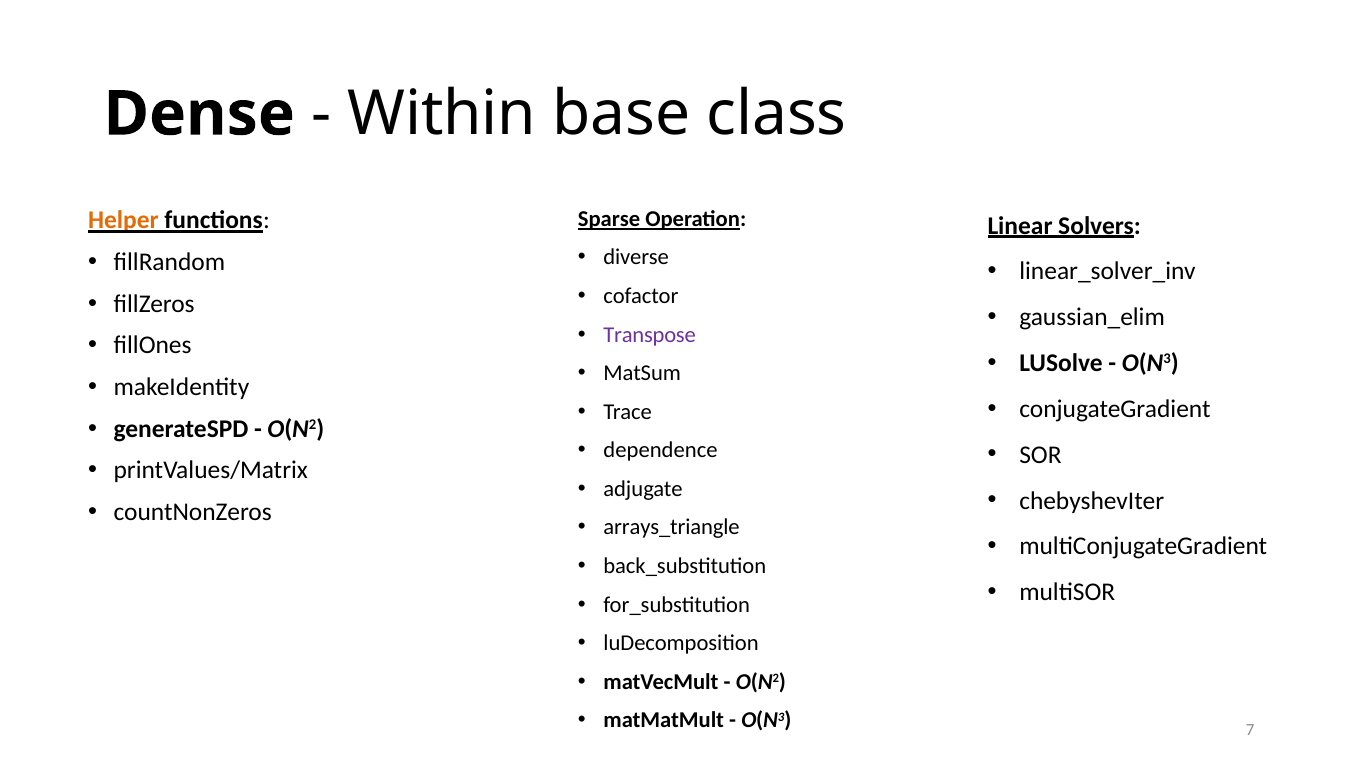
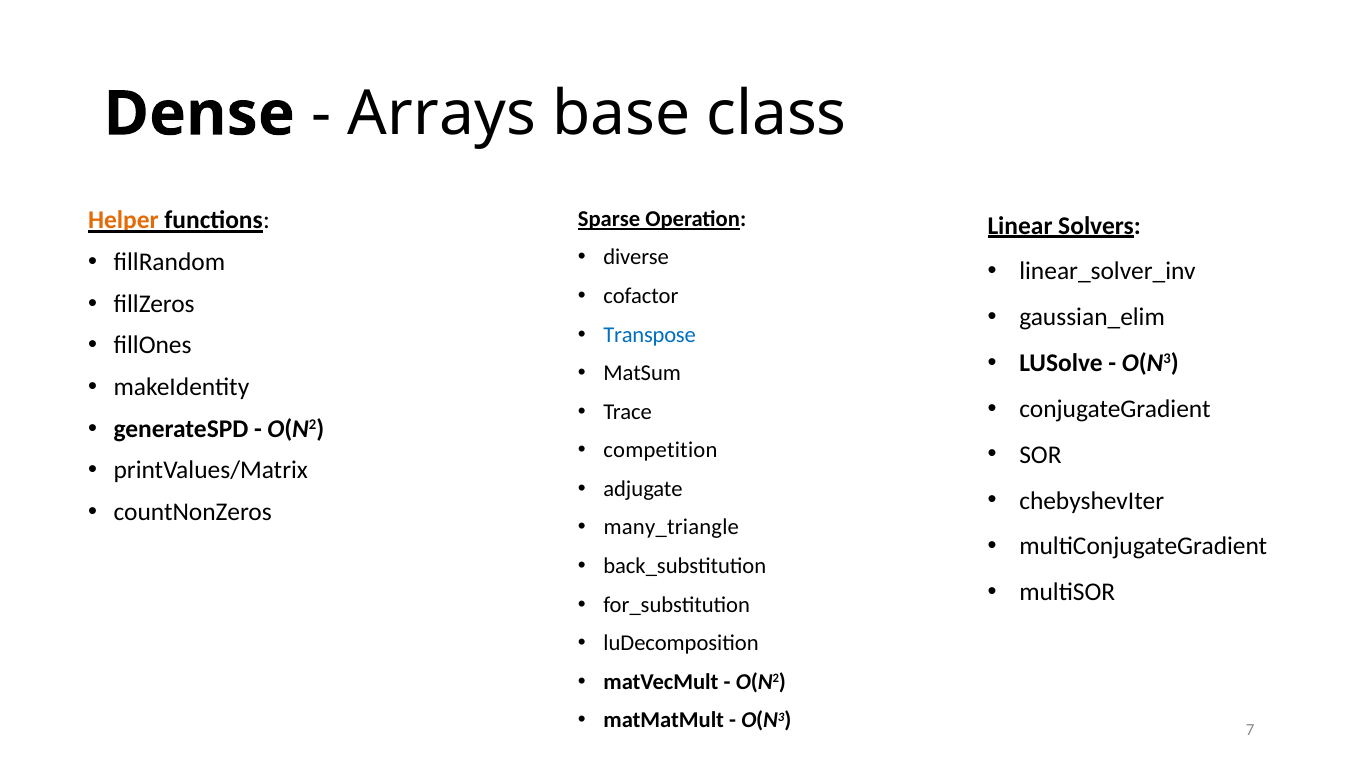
Within: Within -> Arrays (442, 114)
Transpose colour: purple -> blue (650, 335)
dependence: dependence -> competition (660, 450)
arrays_triangle: arrays_triangle -> many_triangle (671, 527)
